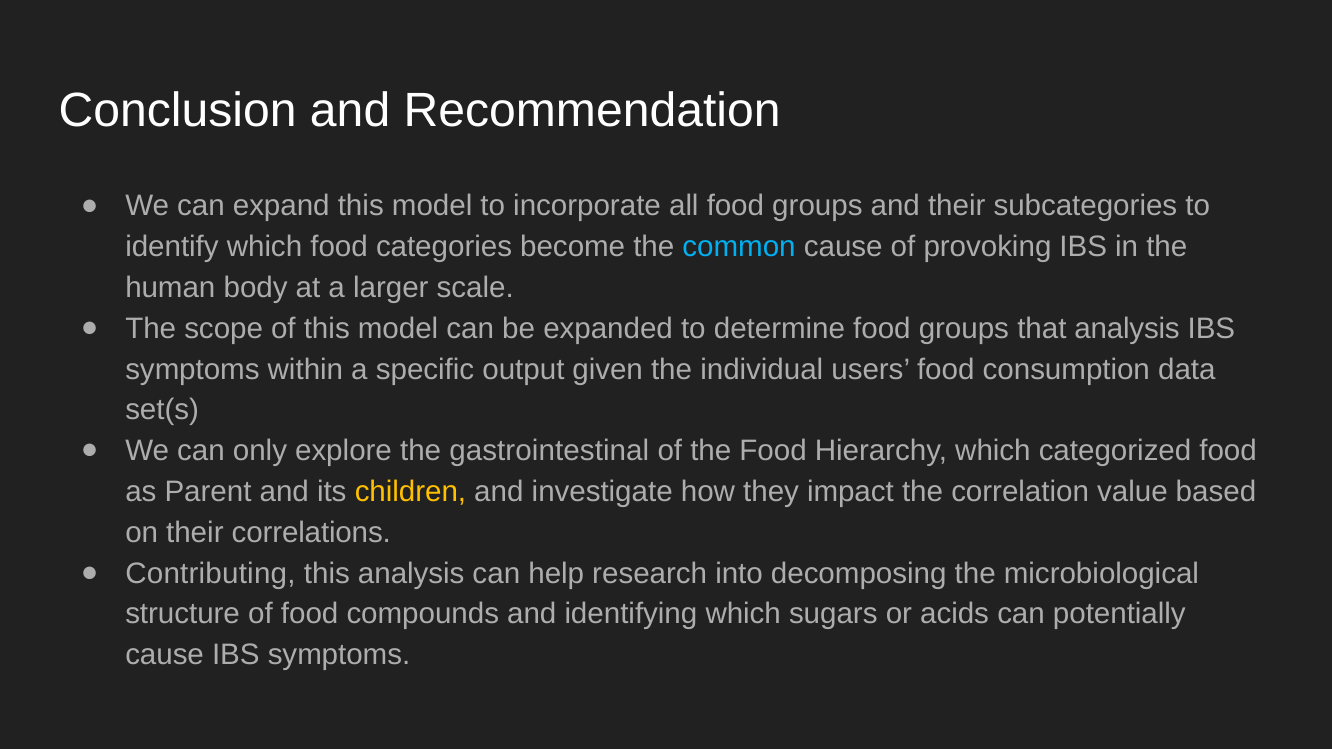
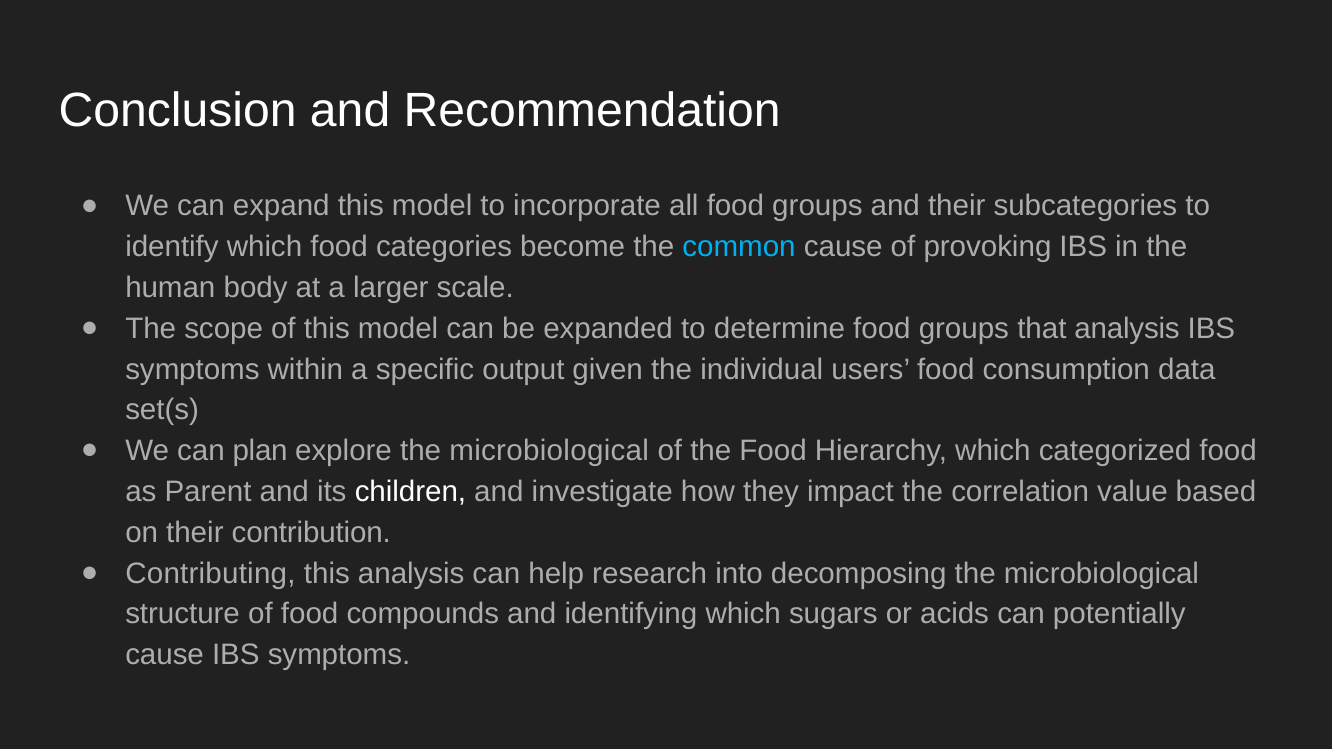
only: only -> plan (260, 451)
explore the gastrointestinal: gastrointestinal -> microbiological (549, 451)
children colour: yellow -> white (410, 492)
correlations: correlations -> contribution (311, 533)
